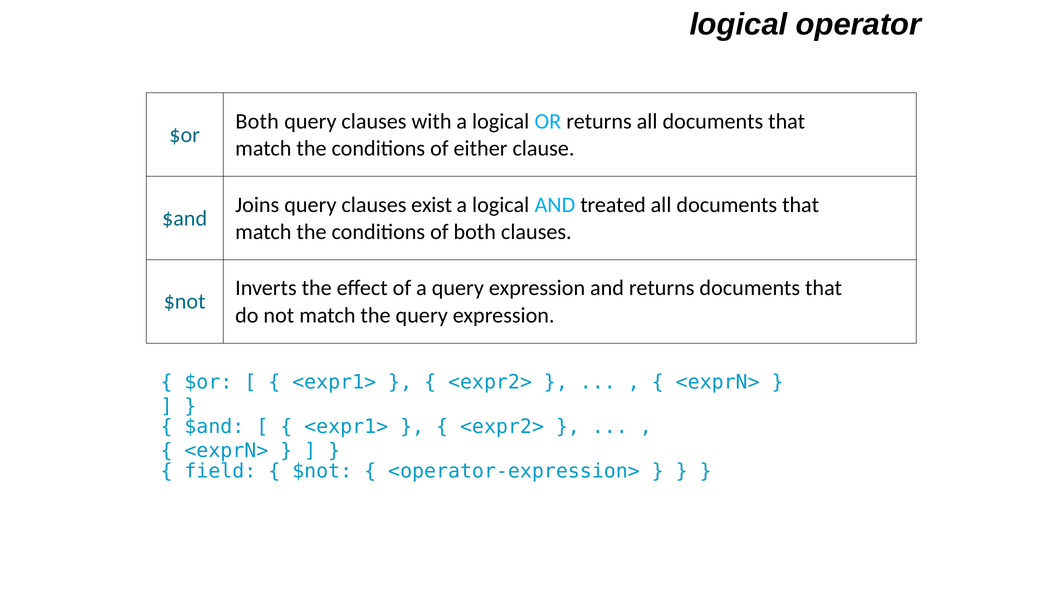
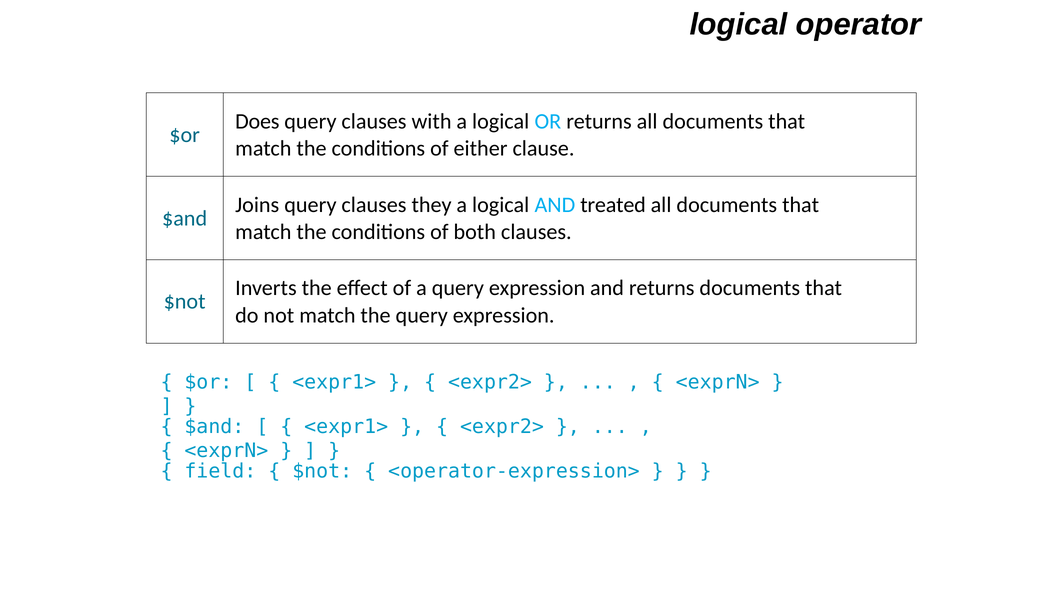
Both: Both -> Does (257, 121)
exist: exist -> they (432, 205)
